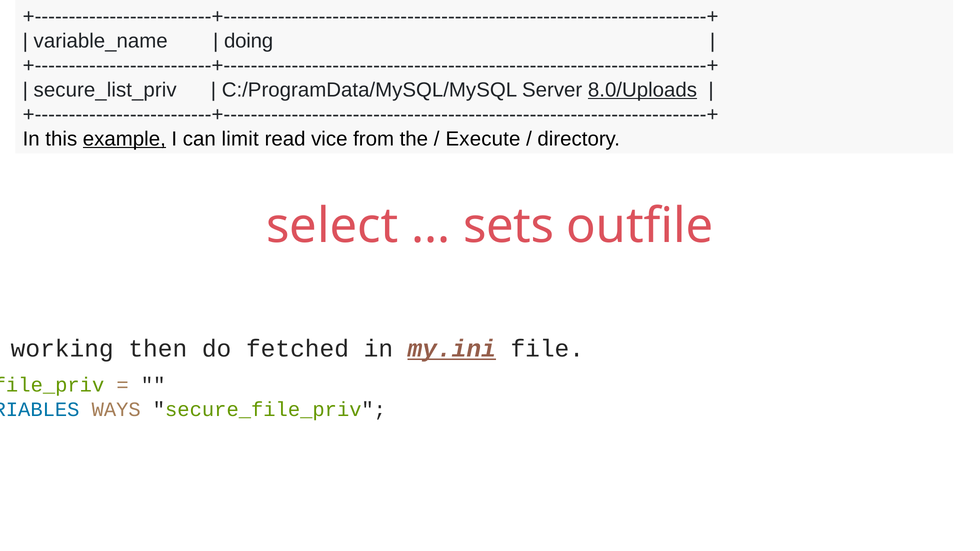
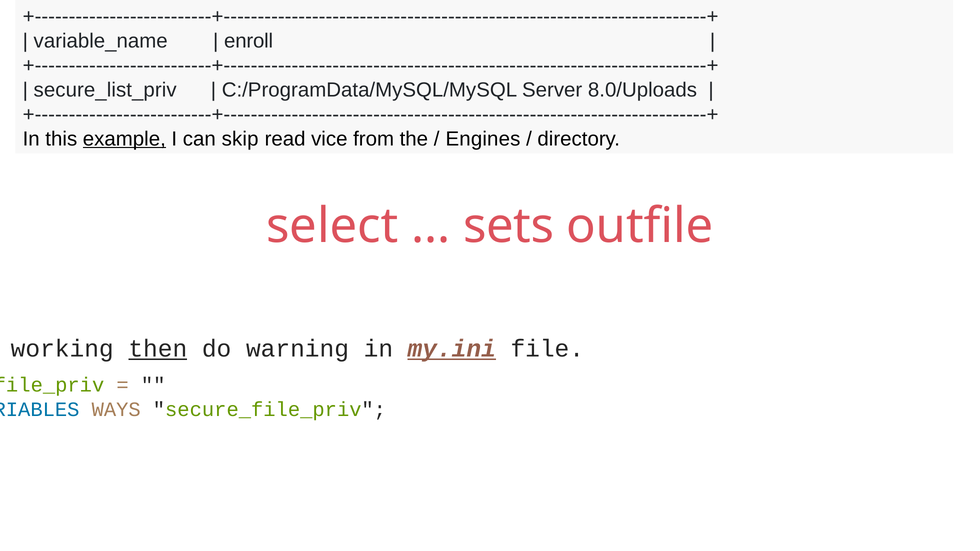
doing: doing -> enroll (249, 41)
8.0/Uploads underline: present -> none (642, 90)
limit: limit -> skip (240, 139)
Execute: Execute -> Engines (483, 139)
then underline: none -> present (158, 349)
fetched: fetched -> warning (297, 349)
